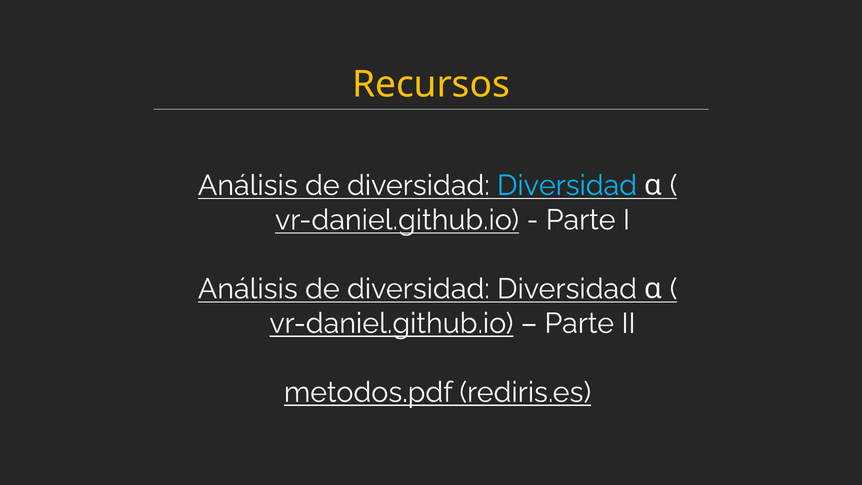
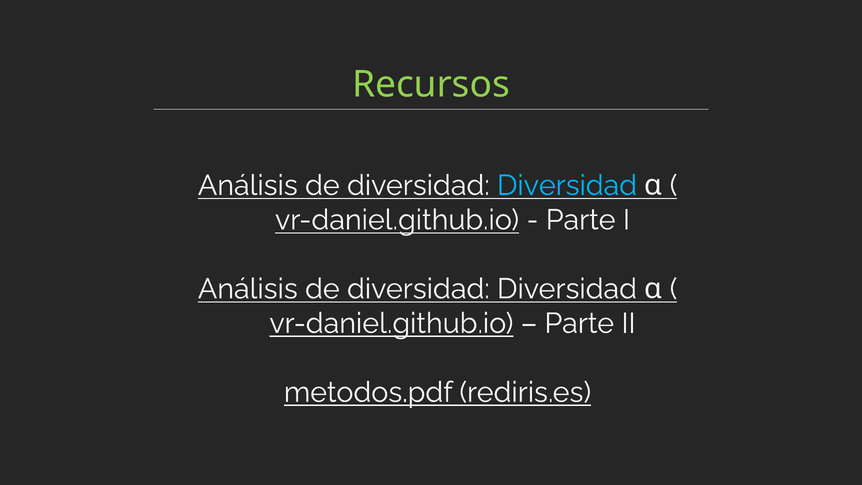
Recursos colour: yellow -> light green (431, 84)
